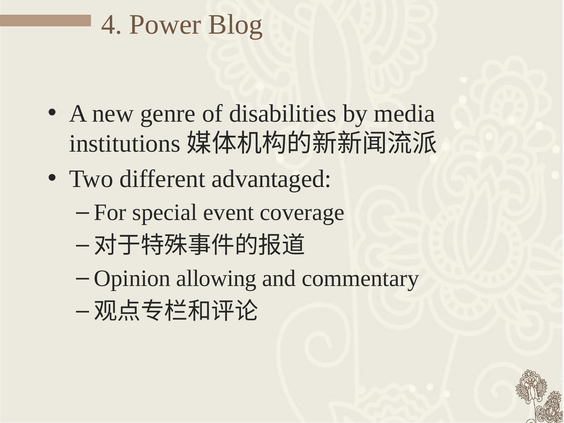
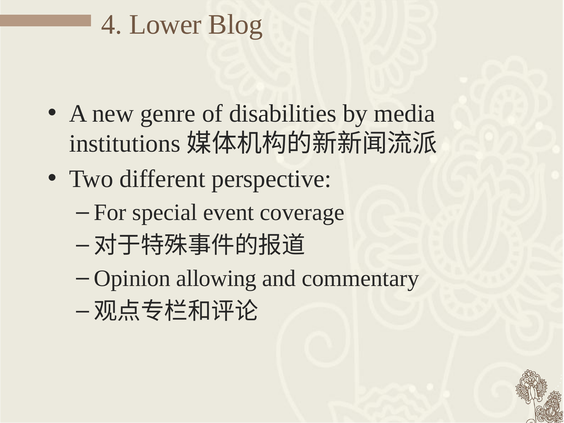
Power: Power -> Lower (165, 25)
advantaged: advantaged -> perspective (272, 179)
